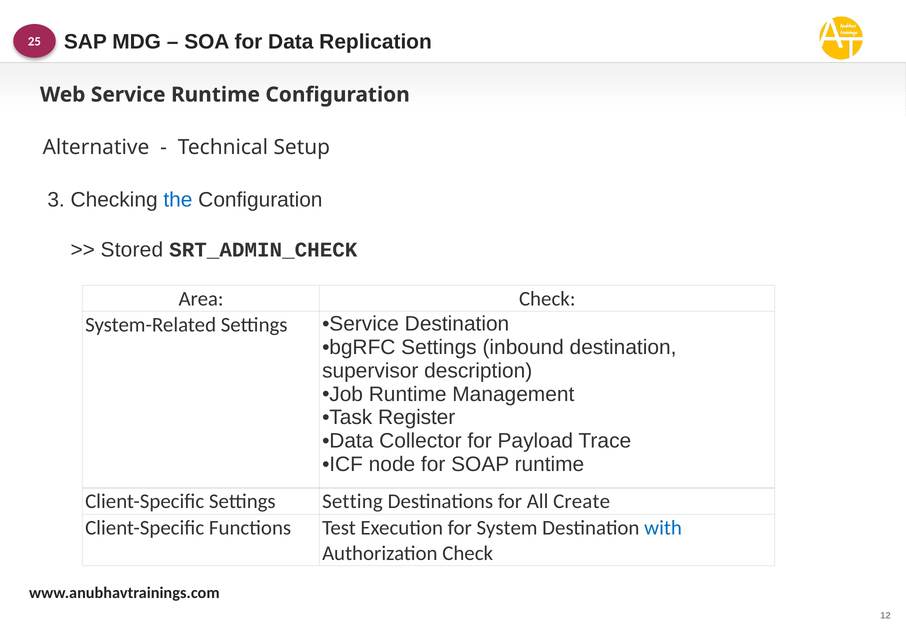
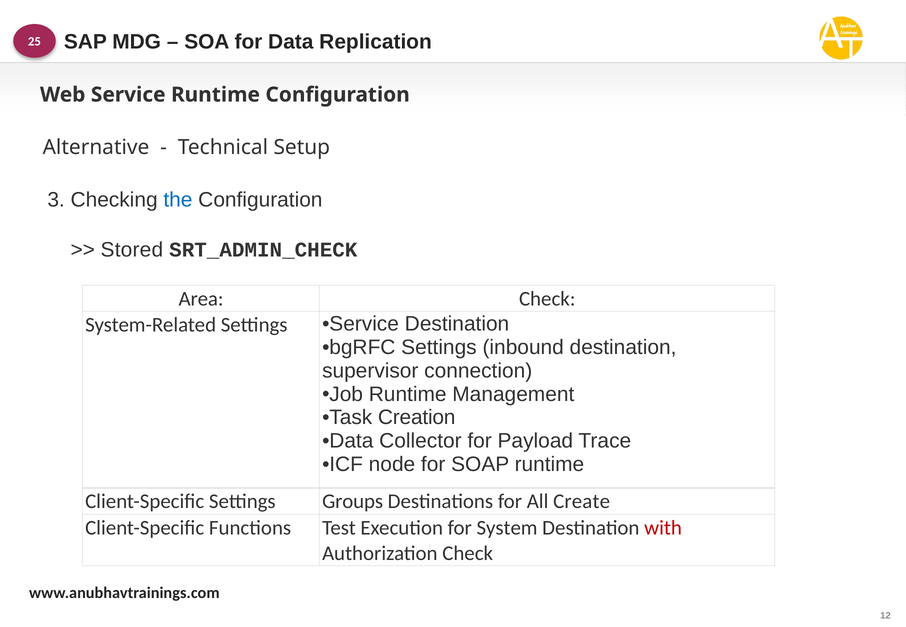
description: description -> connection (478, 371)
Register: Register -> Creation (417, 418)
Setting: Setting -> Groups (353, 502)
with colour: blue -> red (663, 528)
